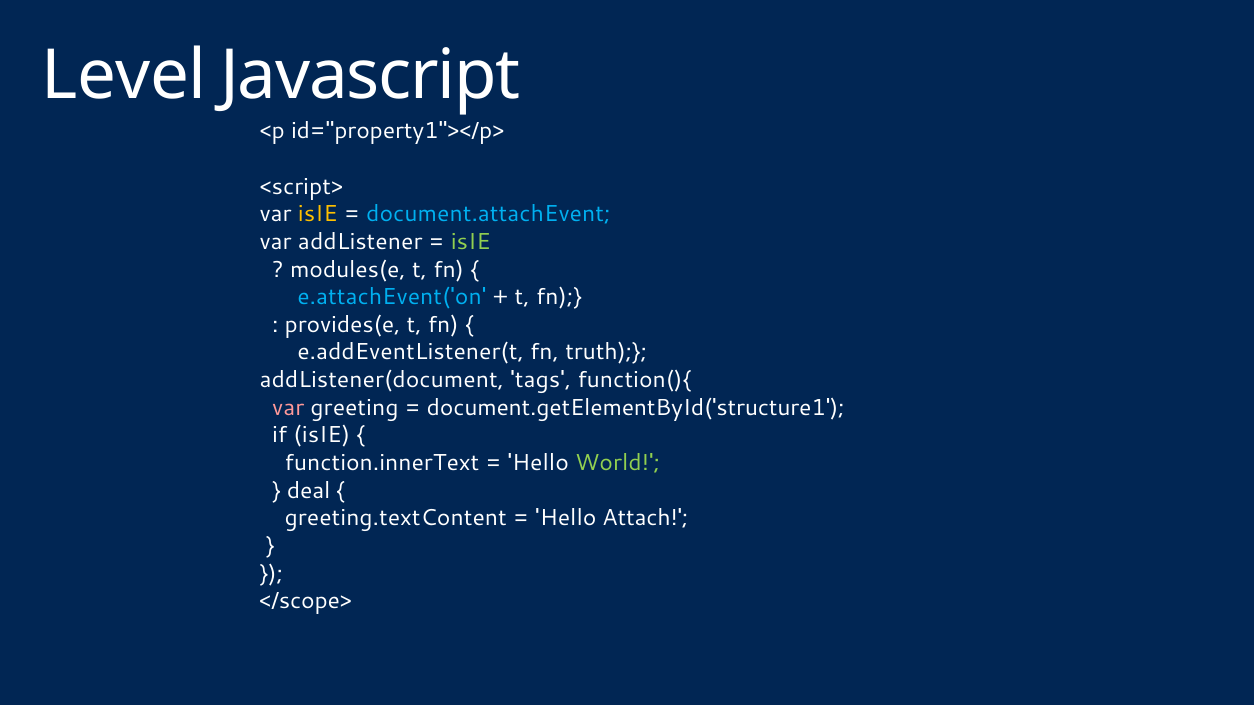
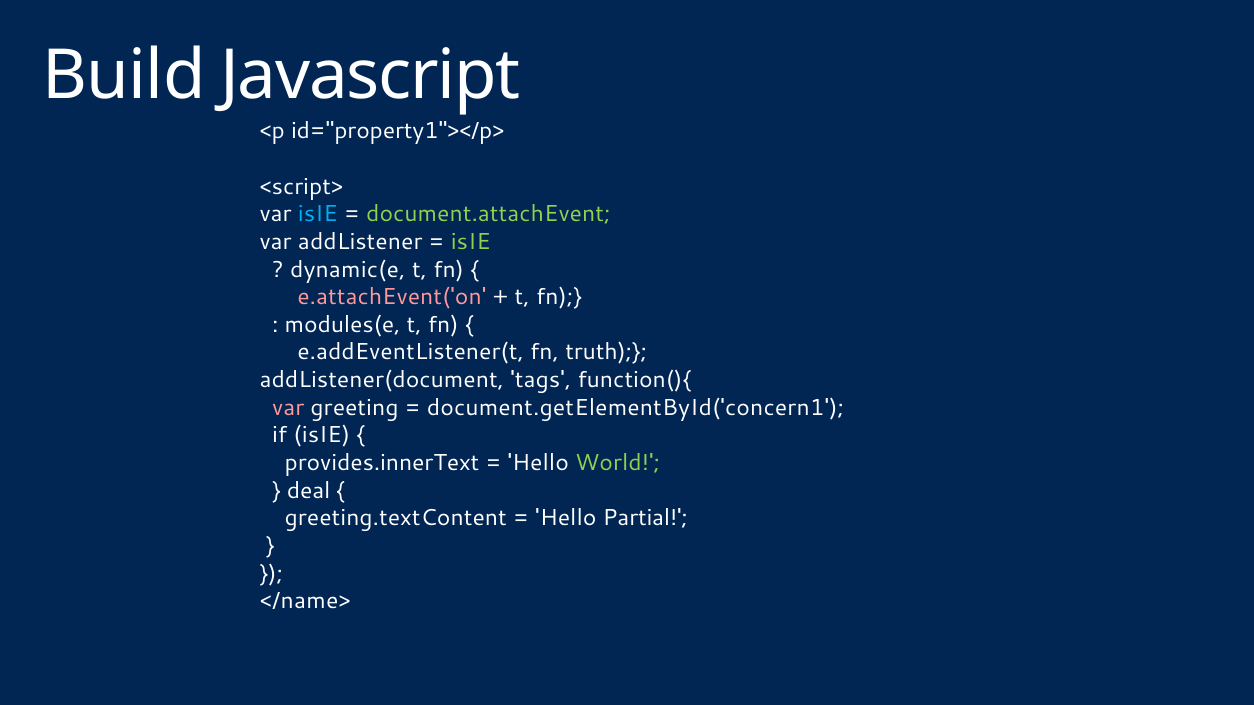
Level: Level -> Build (124, 76)
isIE colour: yellow -> light blue (318, 214)
document.attachEvent colour: light blue -> light green (488, 214)
modules(e: modules(e -> dynamic(e (348, 270)
e.attachEvent('on colour: light blue -> pink (392, 297)
provides(e: provides(e -> modules(e (343, 325)
document.getElementById('structure1: document.getElementById('structure1 -> document.getElementById('concern1 (635, 408)
function.innerText: function.innerText -> provides.innerText (382, 463)
Attach: Attach -> Partial (645, 518)
</scope>: </scope> -> </name> (305, 601)
